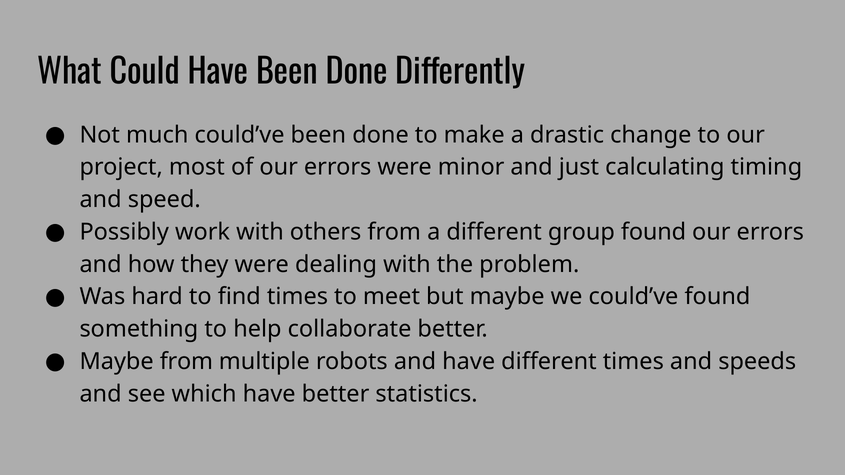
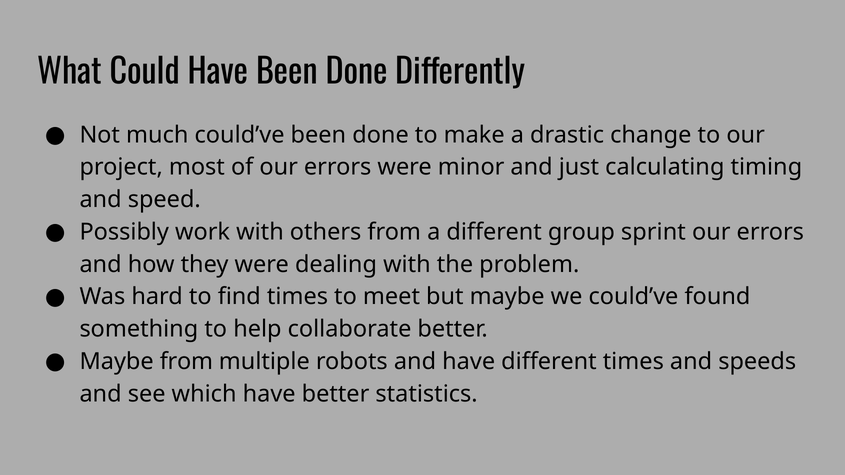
group found: found -> sprint (653, 232)
